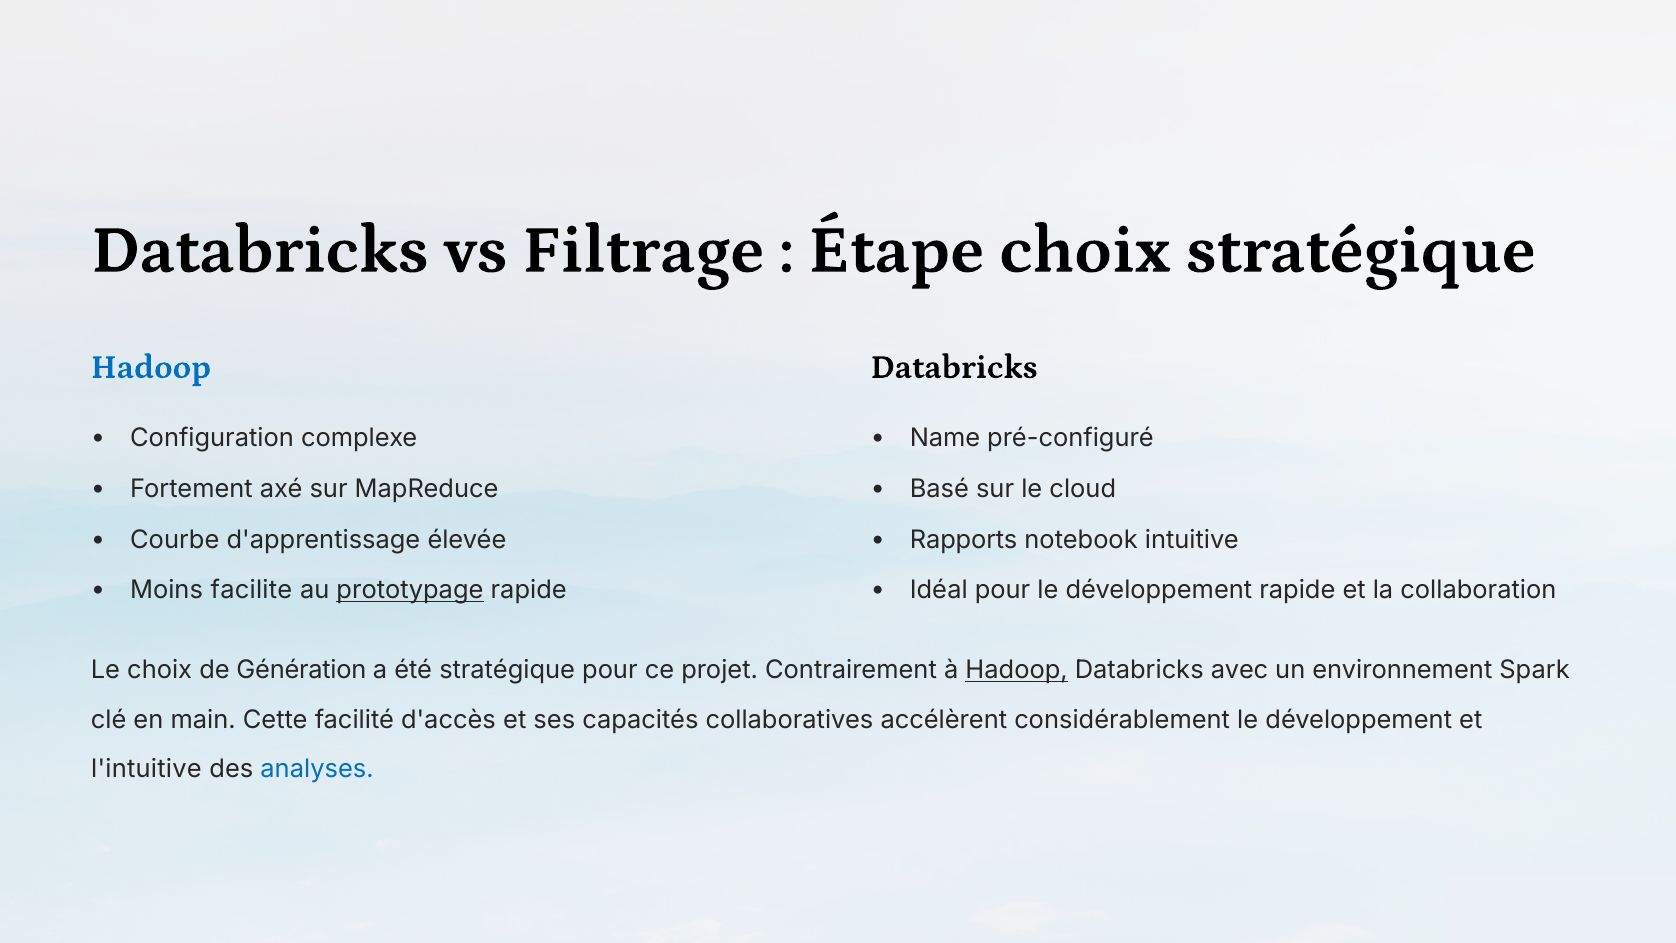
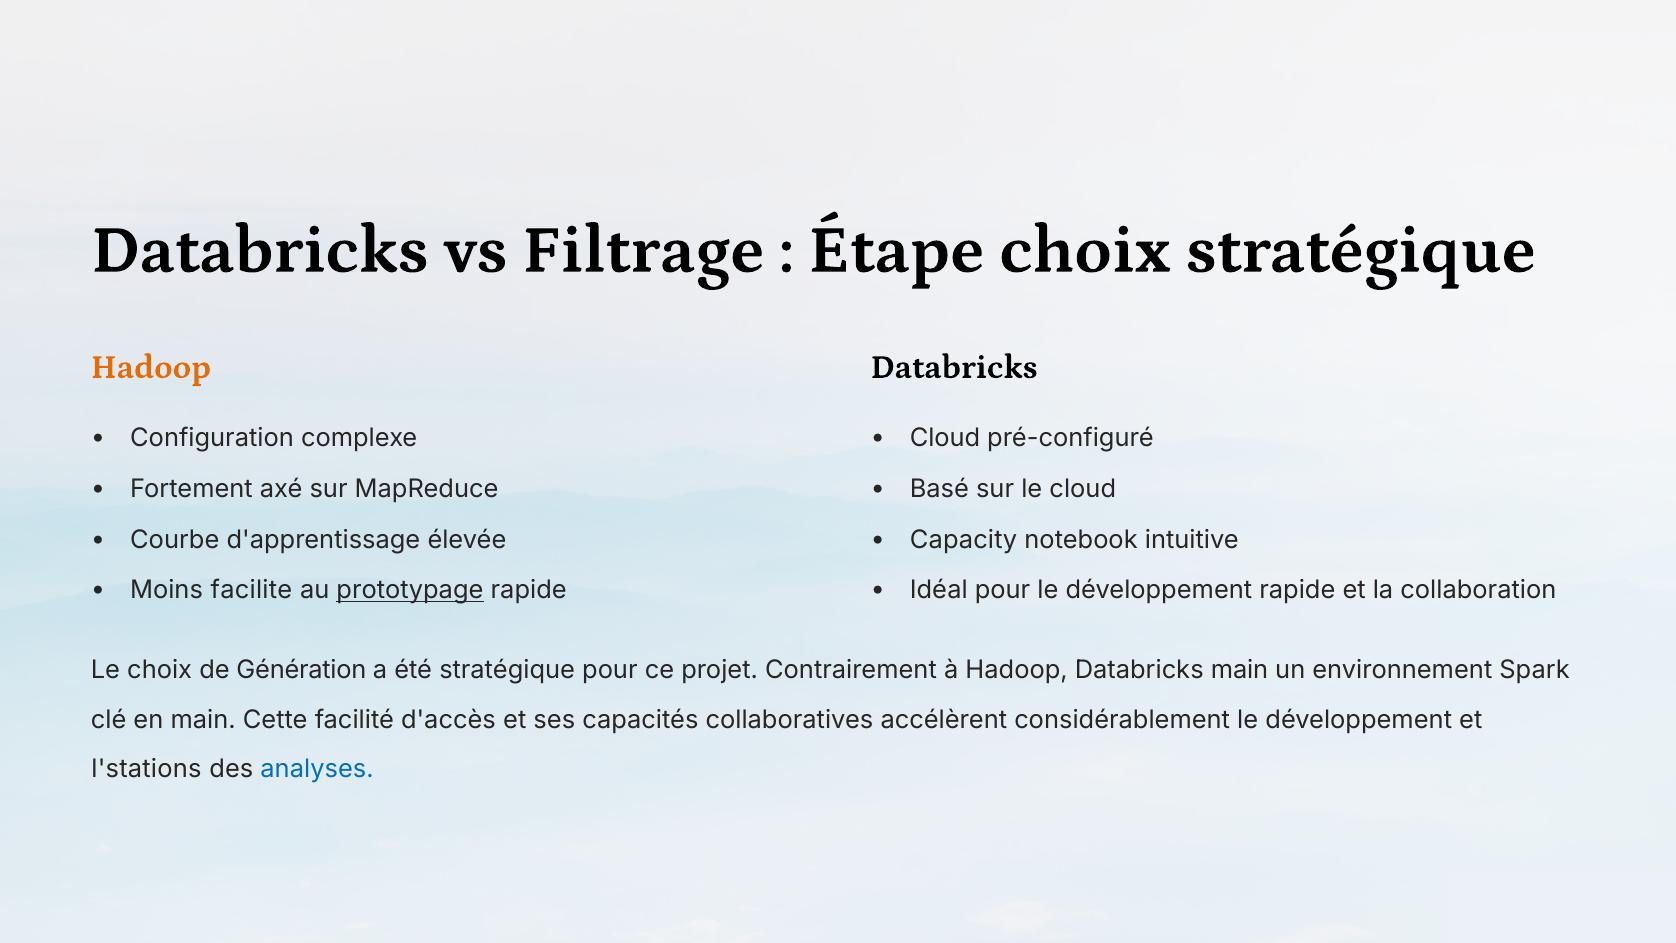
Hadoop colour: blue -> orange (151, 367)
Name: Name -> Cloud (945, 438)
Rapports: Rapports -> Capacity (963, 540)
Hadoop underline: present -> none (1017, 670)
Databricks avec: avec -> main (1240, 670)
l'intuitive: l'intuitive -> l'stations (146, 769)
